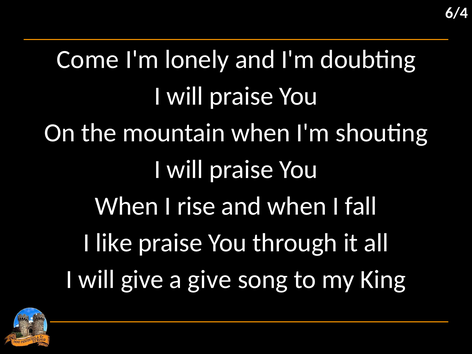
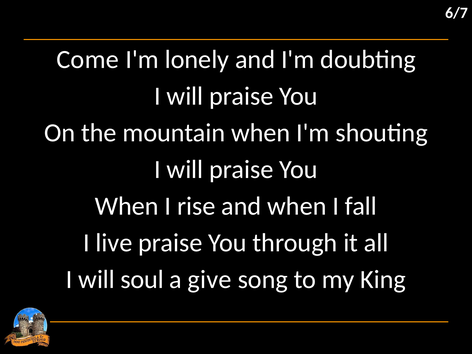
6/4: 6/4 -> 6/7 (456, 13)
like: like -> live (114, 243)
will give: give -> soul (142, 280)
